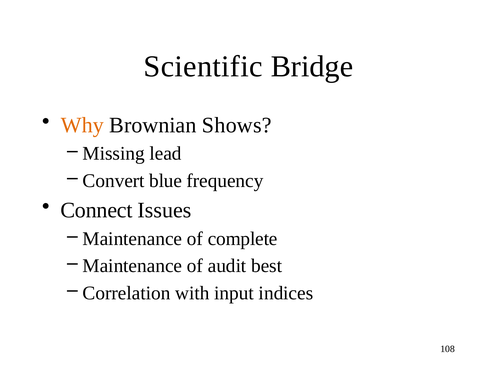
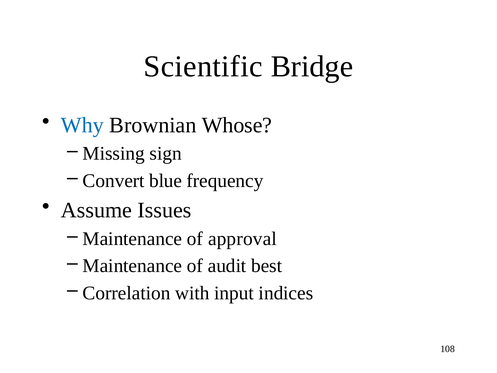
Why colour: orange -> blue (82, 125)
Shows: Shows -> Whose (237, 125)
lead: lead -> sign (166, 154)
Connect: Connect -> Assume (96, 210)
complete: complete -> approval (242, 239)
